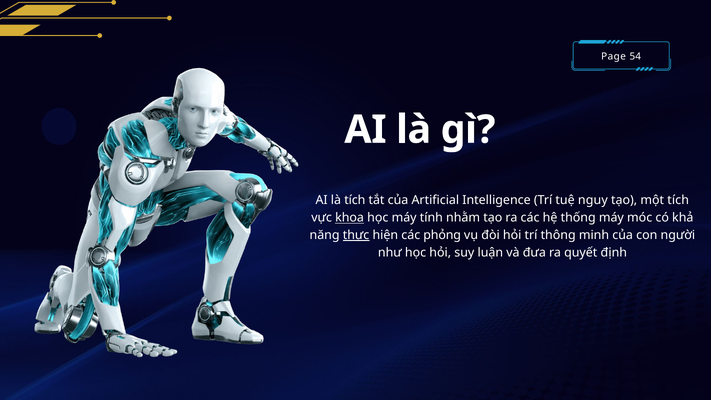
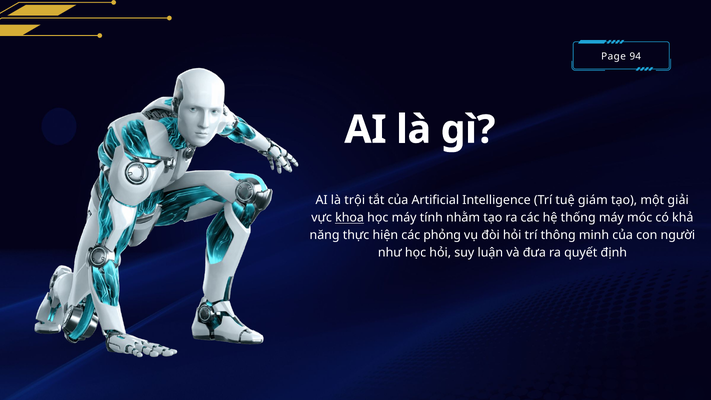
54: 54 -> 94 (635, 57)
là tích: tích -> trội (355, 200)
nguy: nguy -> giám (593, 200)
một tích: tích -> giải (678, 200)
thực underline: present -> none (356, 235)
